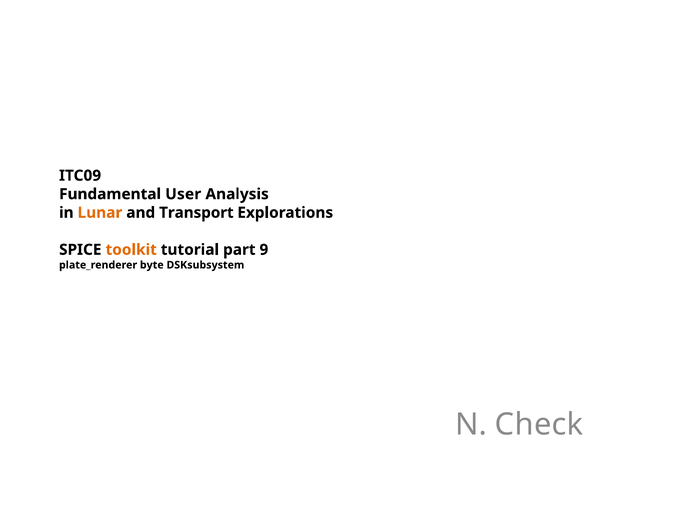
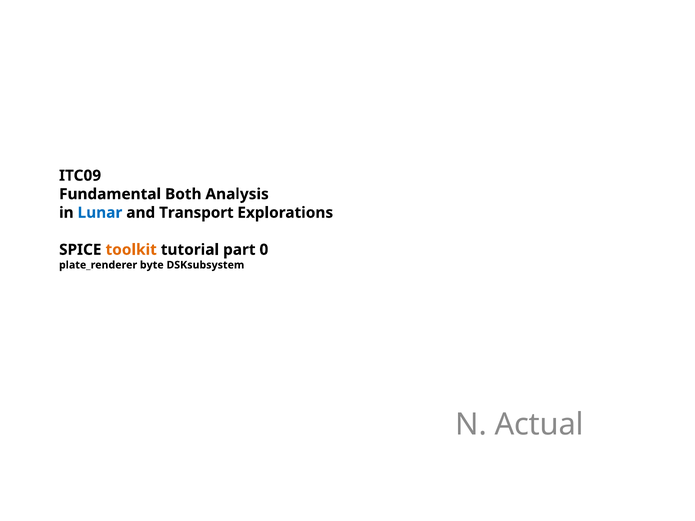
User: User -> Both (183, 194)
Lunar colour: orange -> blue (100, 213)
9: 9 -> 0 (264, 250)
Check: Check -> Actual (539, 425)
